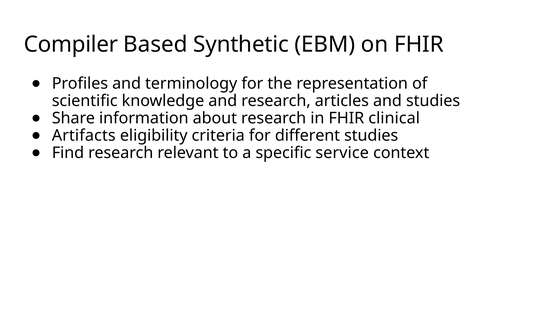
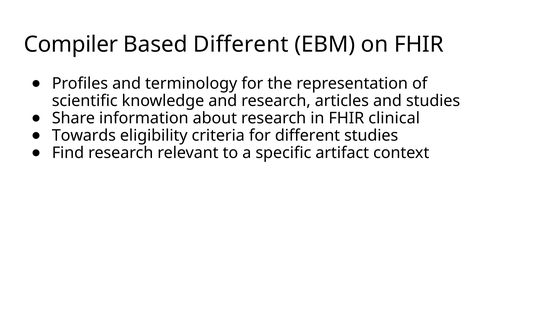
Based Synthetic: Synthetic -> Different (241, 44)
Artifacts: Artifacts -> Towards (84, 135)
service: service -> artifact (342, 153)
